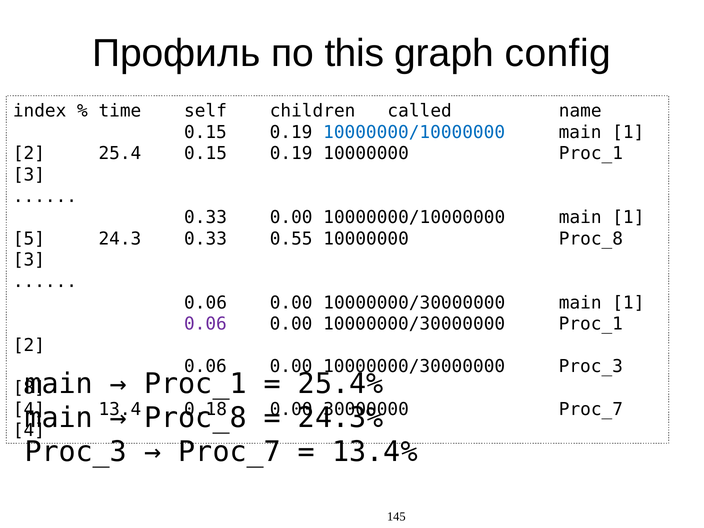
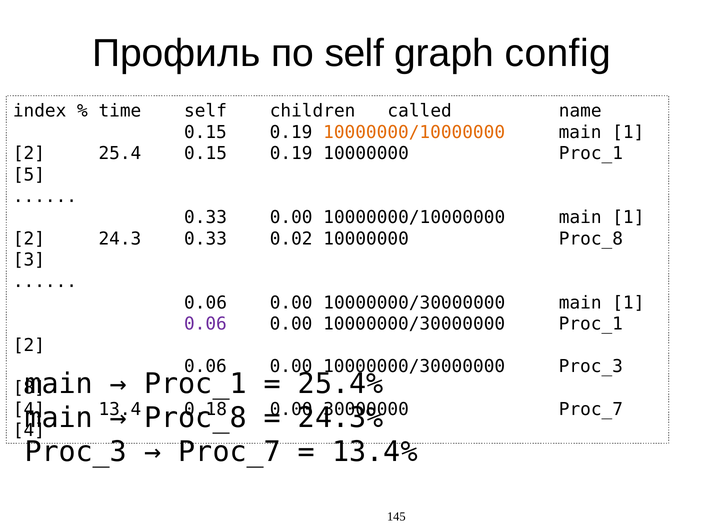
по this: this -> self (354, 53)
10000000/10000000 colour: blue -> orange (414, 132)
3: 3 -> 5 (29, 175)
5: 5 -> 2 (29, 239)
0.55: 0.55 -> 0.02 (291, 239)
